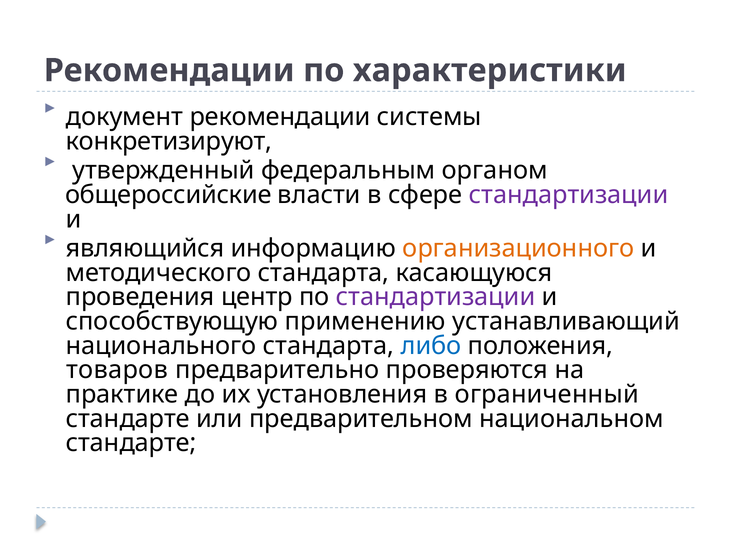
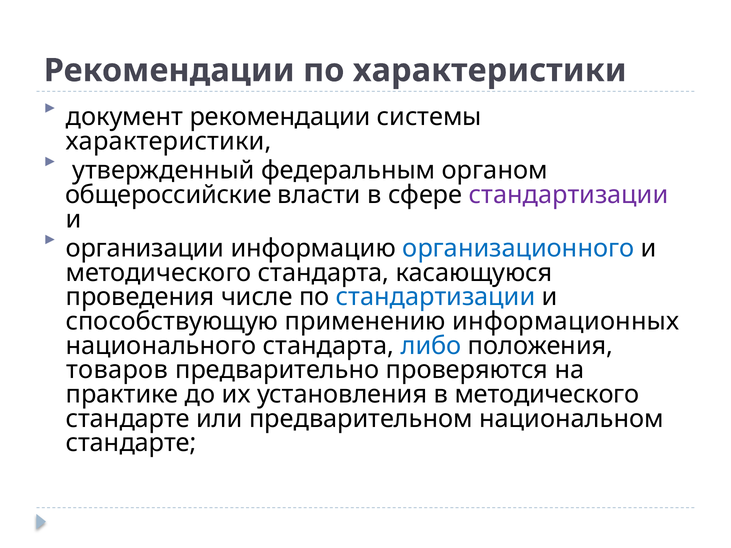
конкретизируют: конкретизируют -> характеристики (169, 141)
являющийся: являющийся -> организации (145, 249)
организационного colour: orange -> blue (518, 249)
центр: центр -> числе (257, 297)
стандартизации colour: purple -> blue (436, 297)
устанавливающий: устанавливающий -> информационных (566, 322)
в ограниченный: ограниченный -> методического (547, 395)
